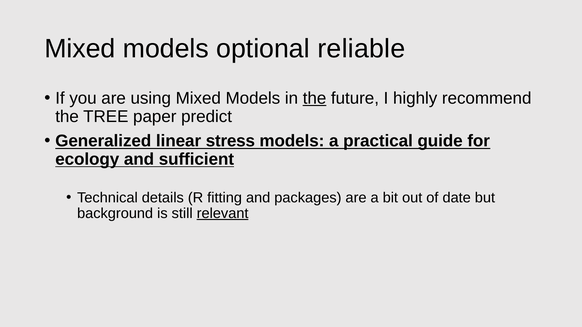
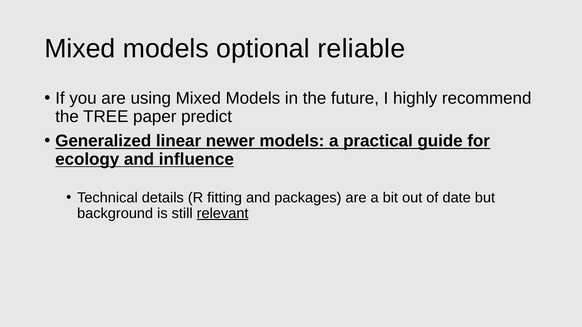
the underline: present -> none (315, 98)
stress: stress -> newer (230, 141)
sufficient: sufficient -> influence (196, 159)
